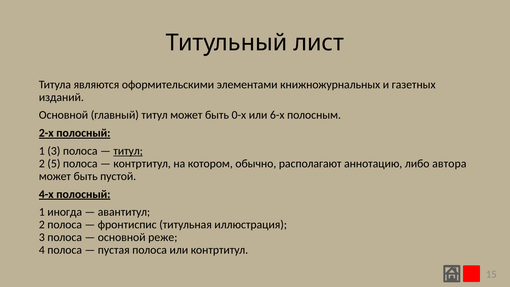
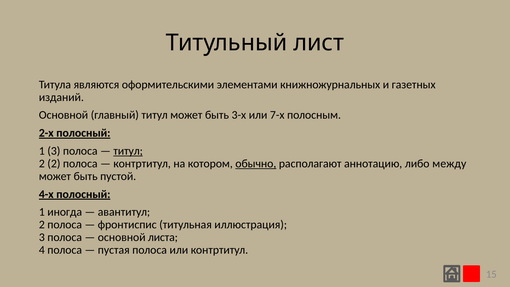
0-х: 0-х -> 3-х (239, 115)
6-х: 6-х -> 7-х (277, 115)
2 5: 5 -> 2 (54, 164)
обычно underline: none -> present (256, 164)
автора: автора -> между (449, 164)
реже: реже -> листа (163, 237)
